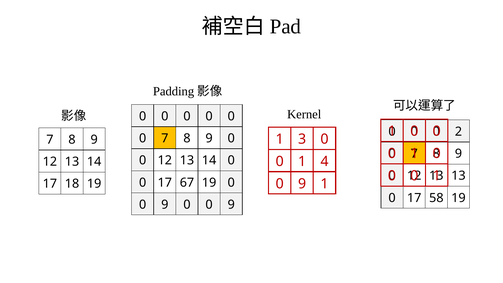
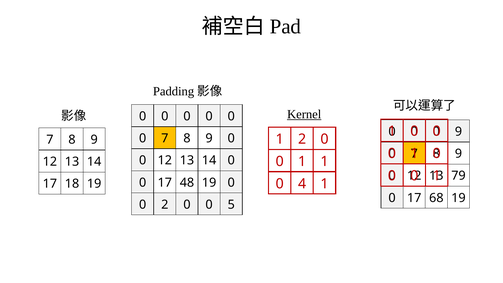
Kernel underline: none -> present (304, 114)
2: 2 -> 9 (458, 132)
1 3: 3 -> 2 (302, 139)
1 4: 4 -> 1 (324, 161)
13: 13 -> 79 (458, 176)
67: 67 -> 48 (187, 182)
9: 9 -> 4 (302, 184)
58: 58 -> 68 (436, 198)
9: 9 -> 2 (165, 205)
9: 9 -> 5 (231, 205)
